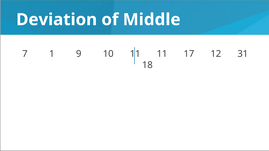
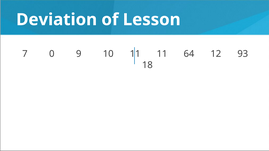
Middle: Middle -> Lesson (152, 20)
1: 1 -> 0 (52, 54)
17: 17 -> 64 (189, 54)
31: 31 -> 93 (243, 54)
